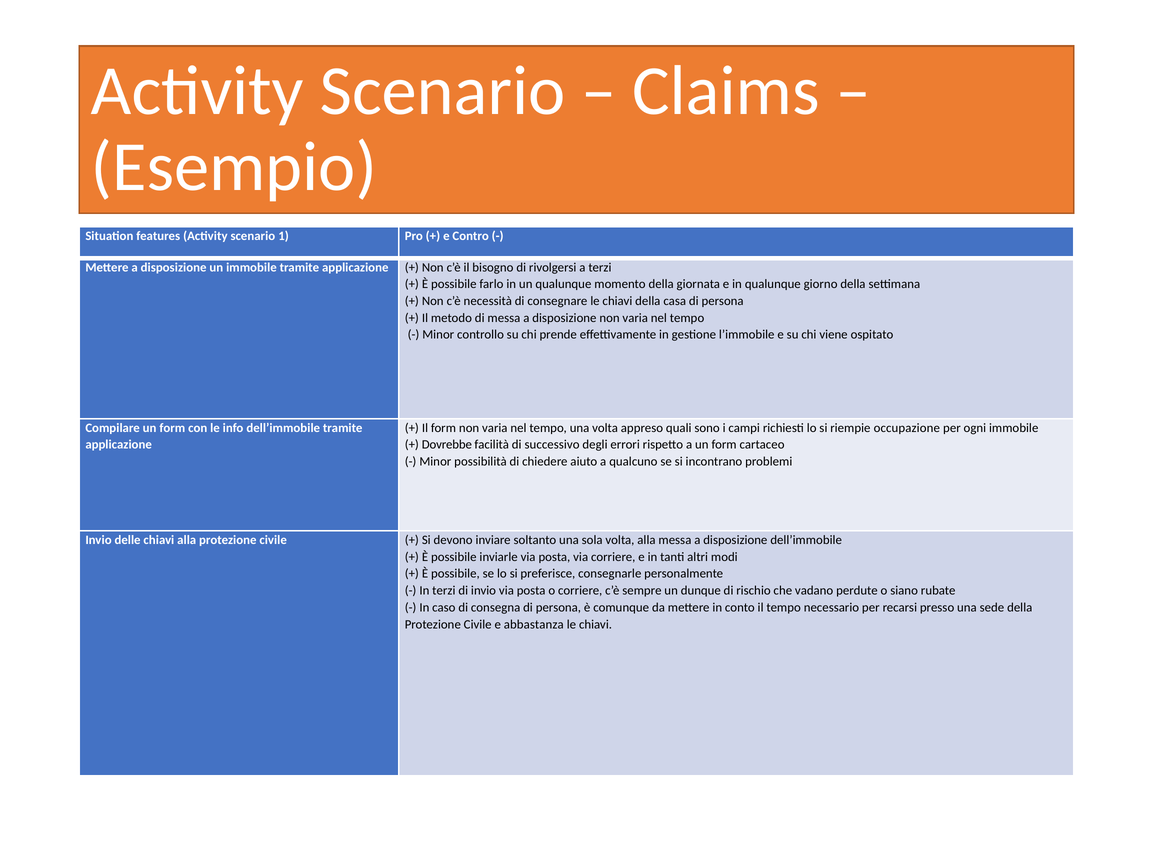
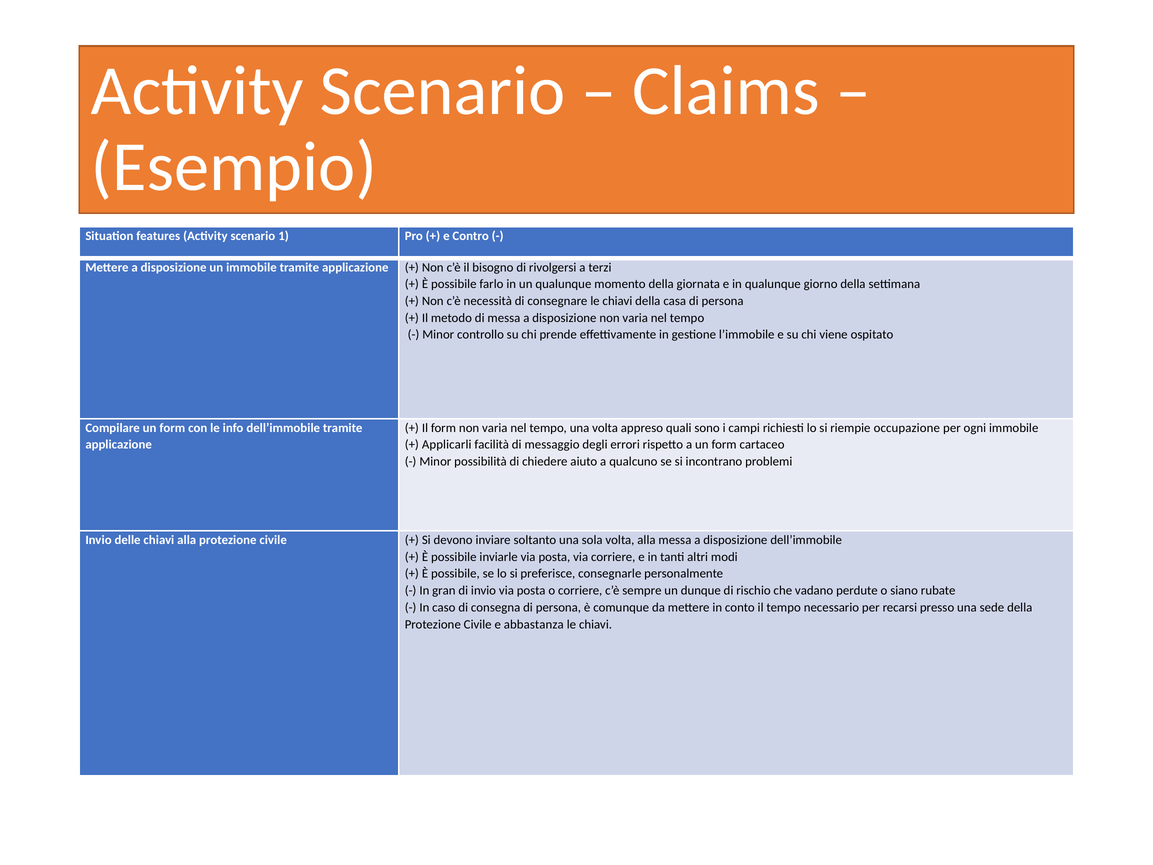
Dovrebbe: Dovrebbe -> Applicarli (447, 445)
successivo: successivo -> messaggio (552, 445)
In terzi: terzi -> gran (444, 590)
